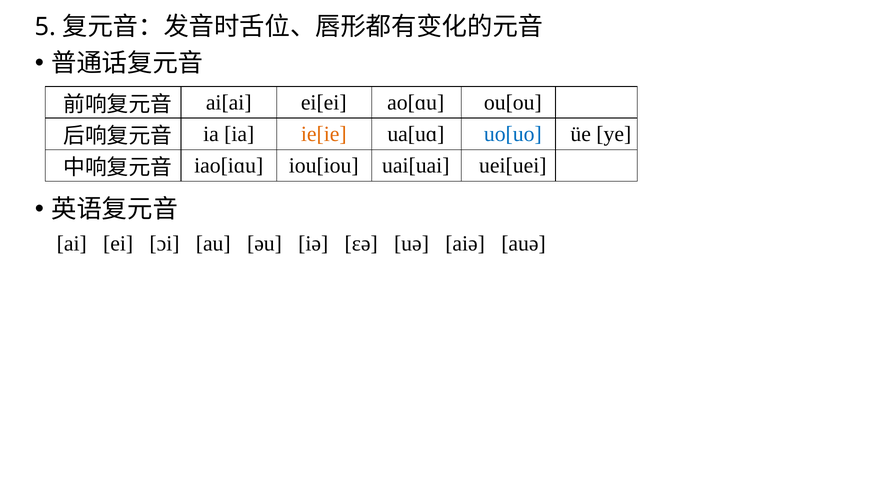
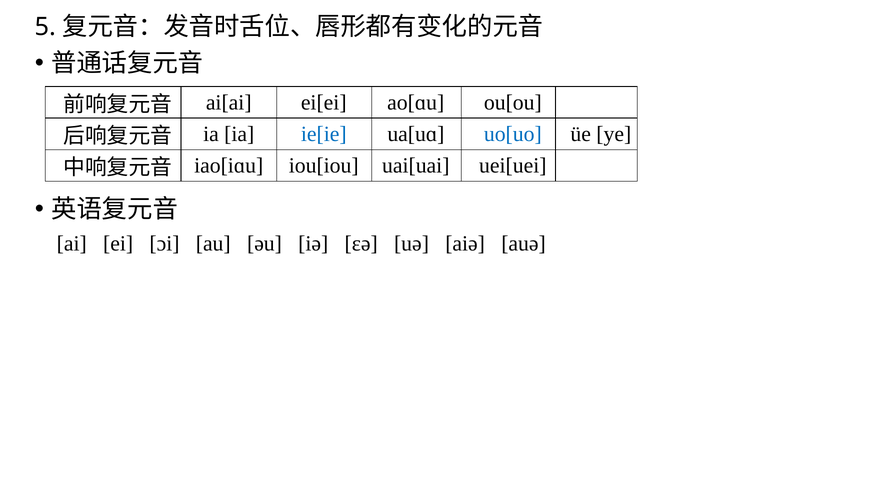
ie[ie colour: orange -> blue (324, 134)
